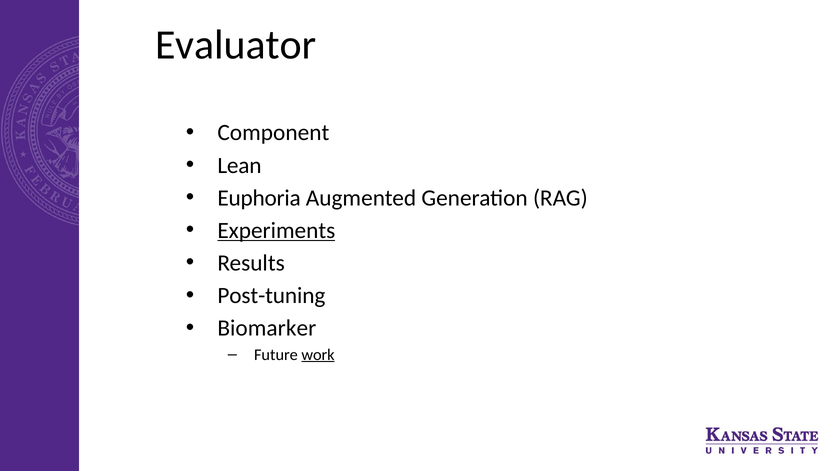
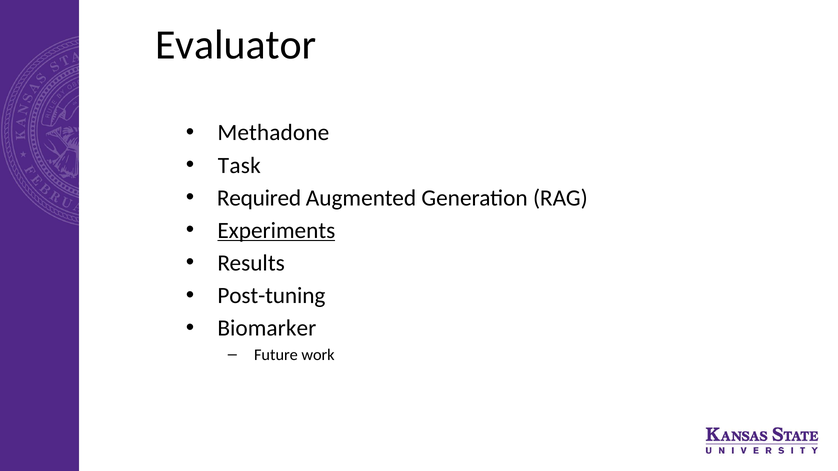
Component: Component -> Methadone (273, 133)
Lean: Lean -> Task (239, 166)
Euphoria: Euphoria -> Required (259, 198)
work underline: present -> none (318, 355)
